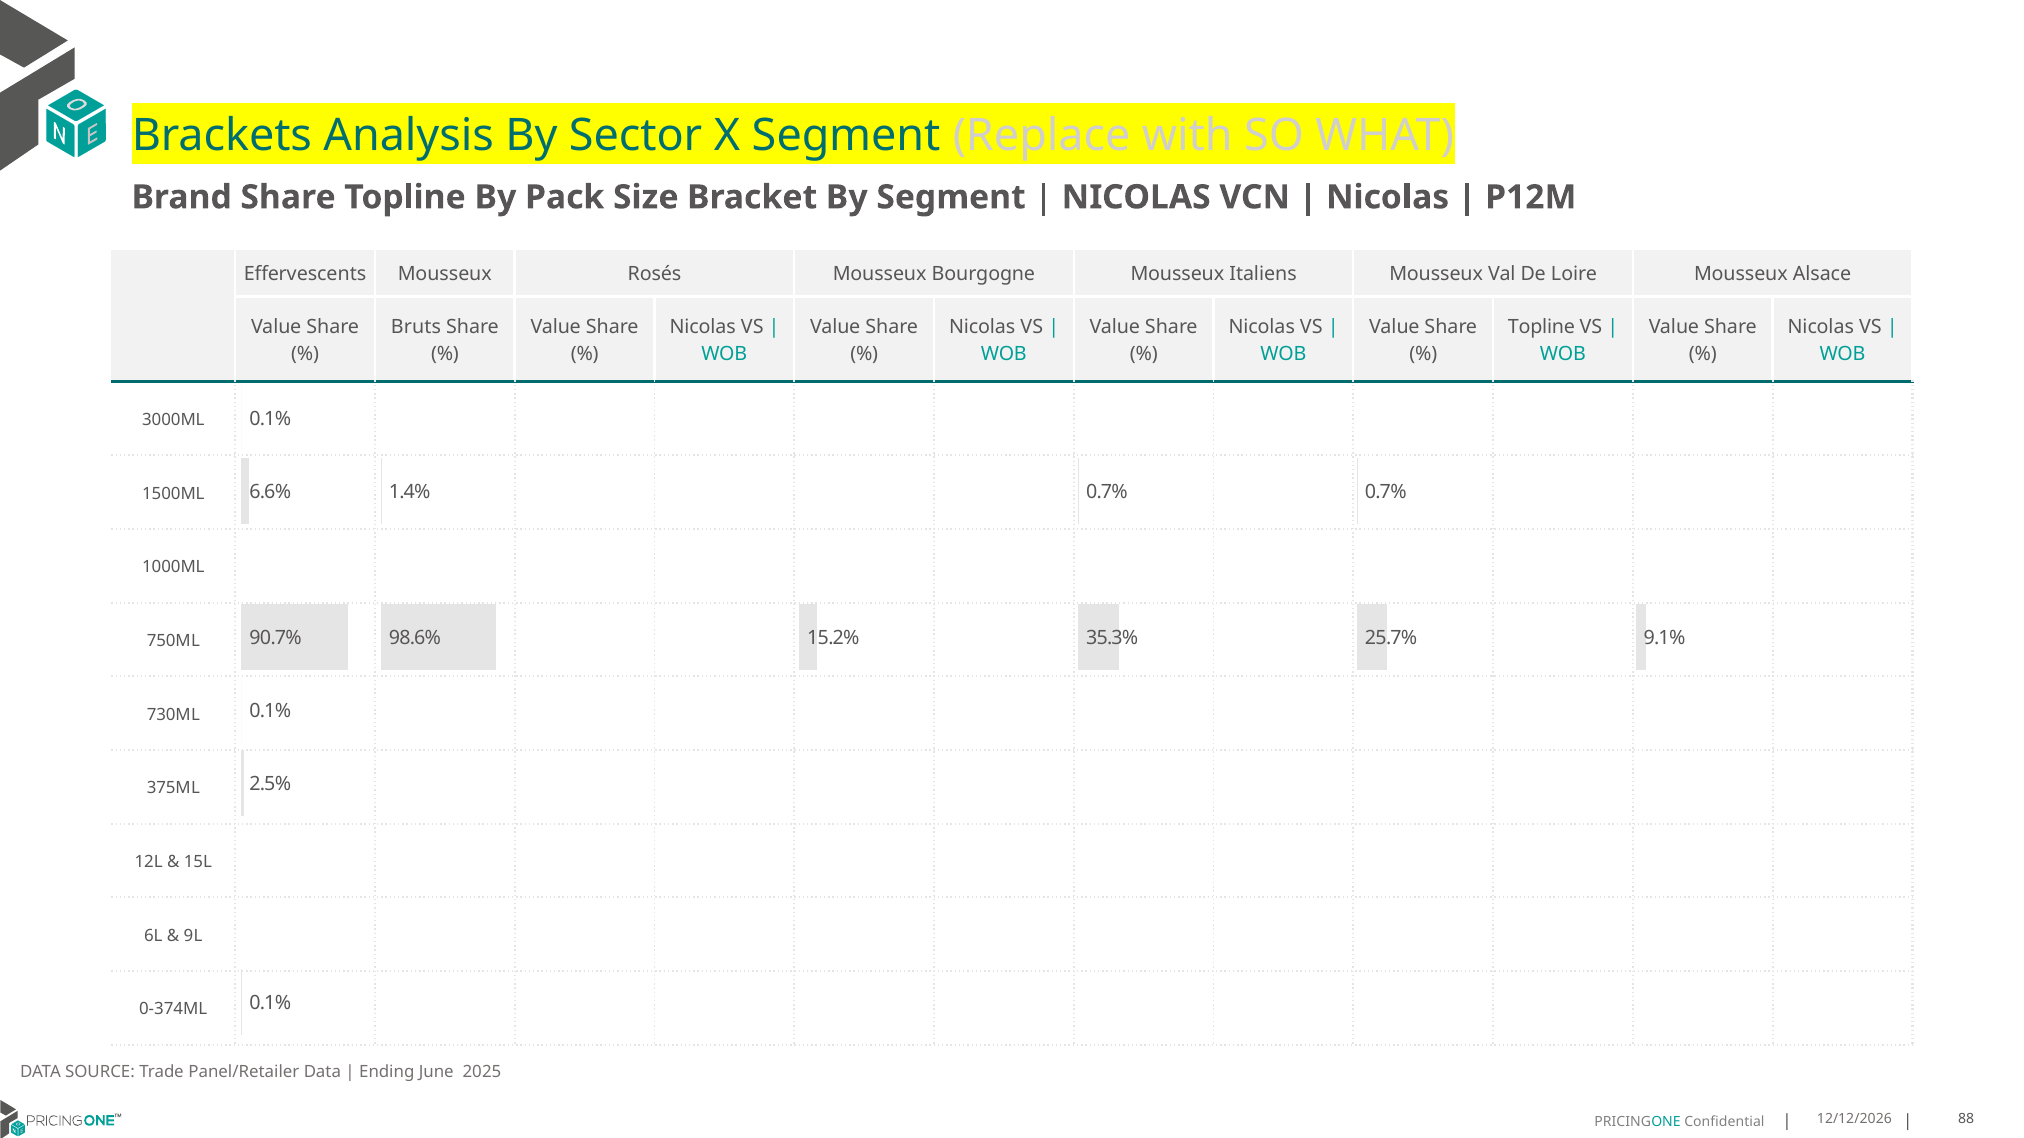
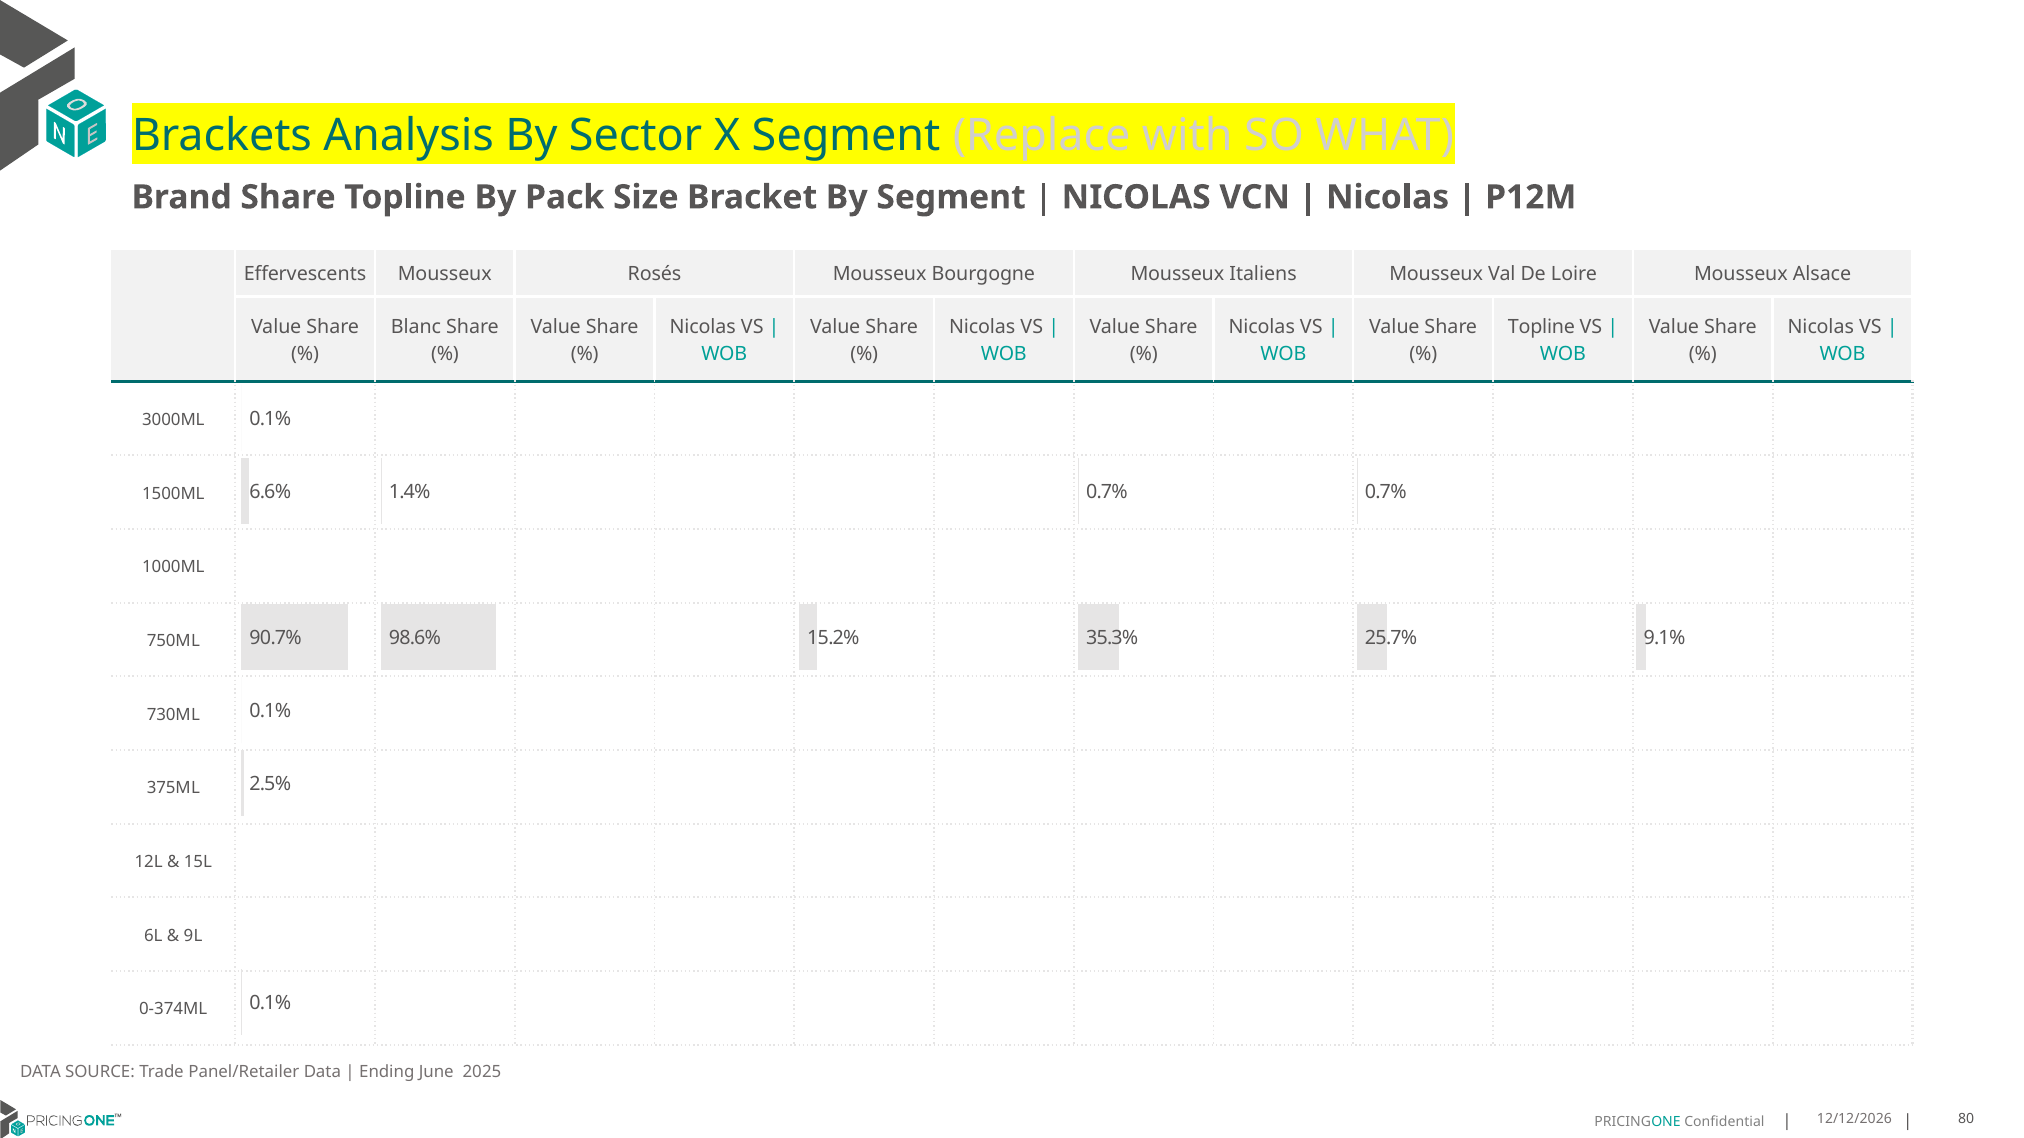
Bruts: Bruts -> Blanc (416, 327)
88: 88 -> 80 (1966, 1119)
